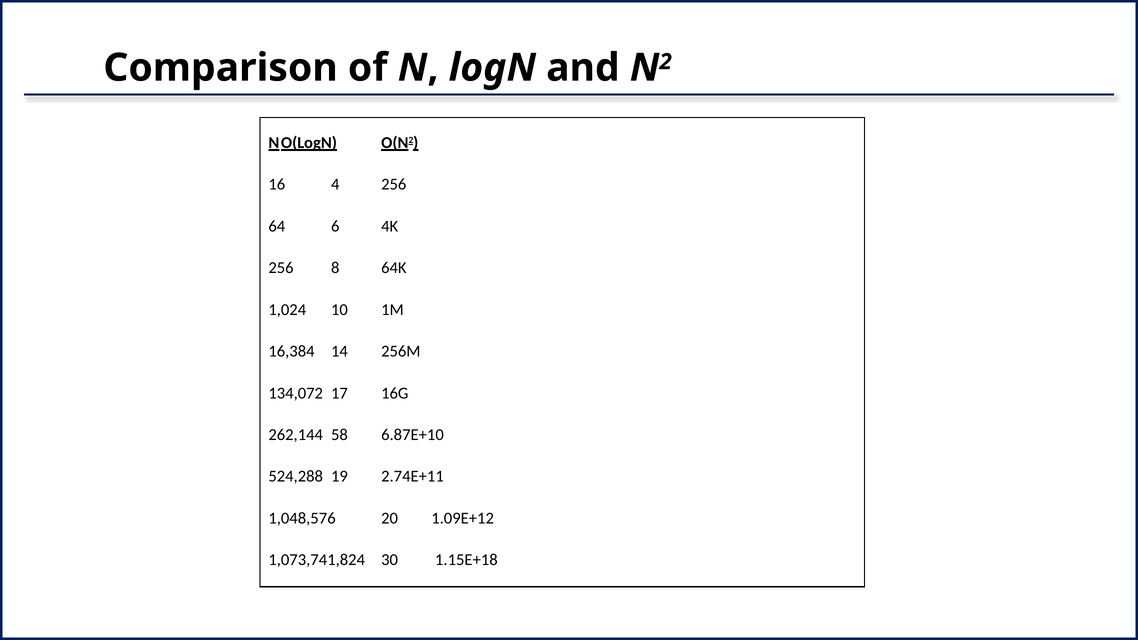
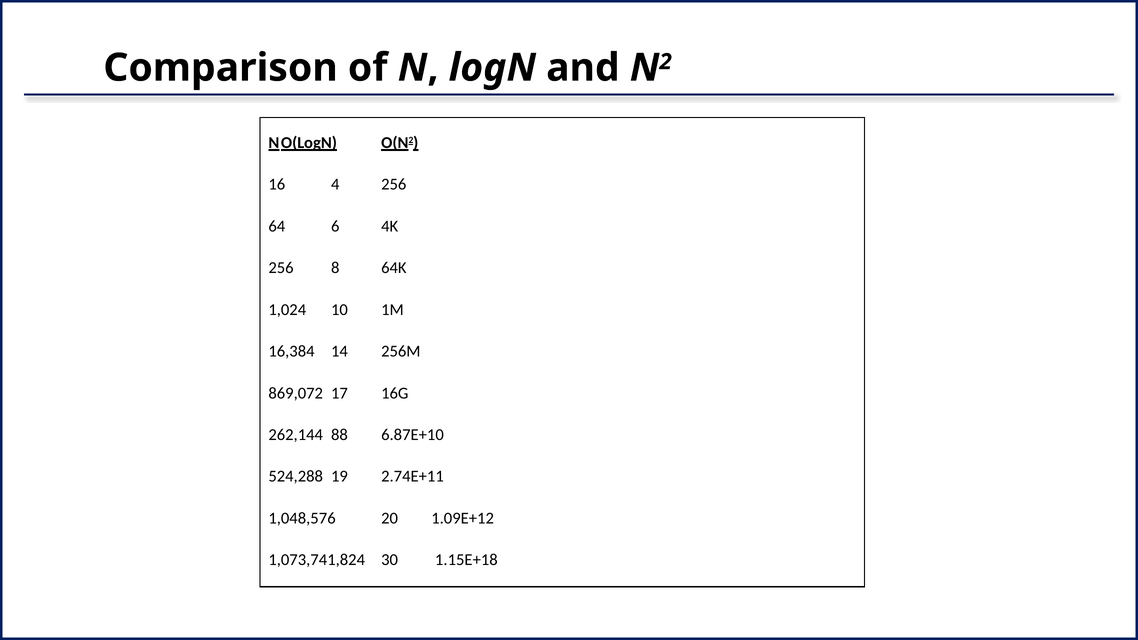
134,072: 134,072 -> 869,072 (296, 393)
58: 58 -> 88 (339, 435)
